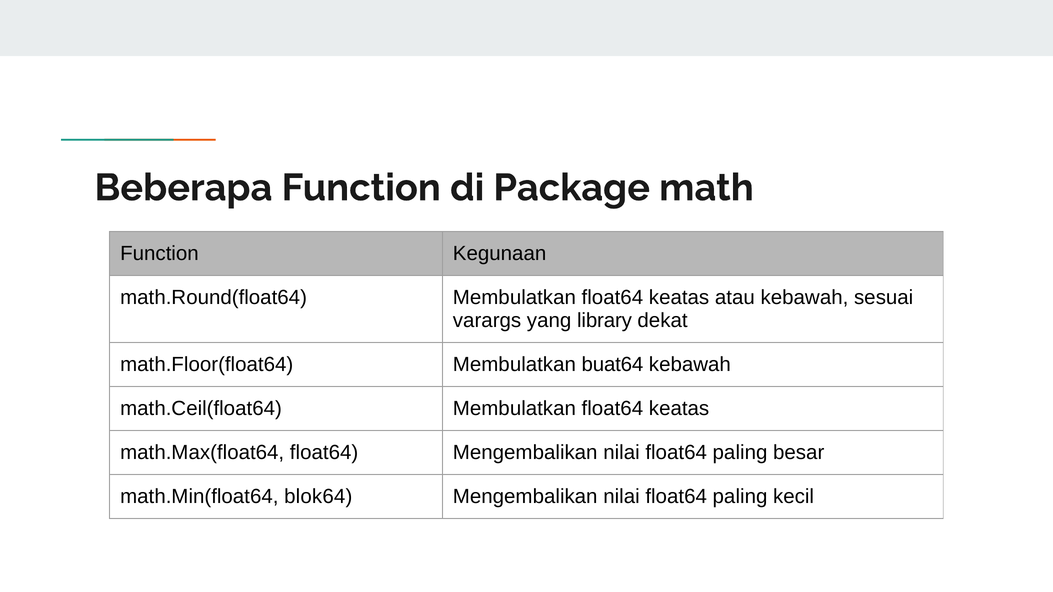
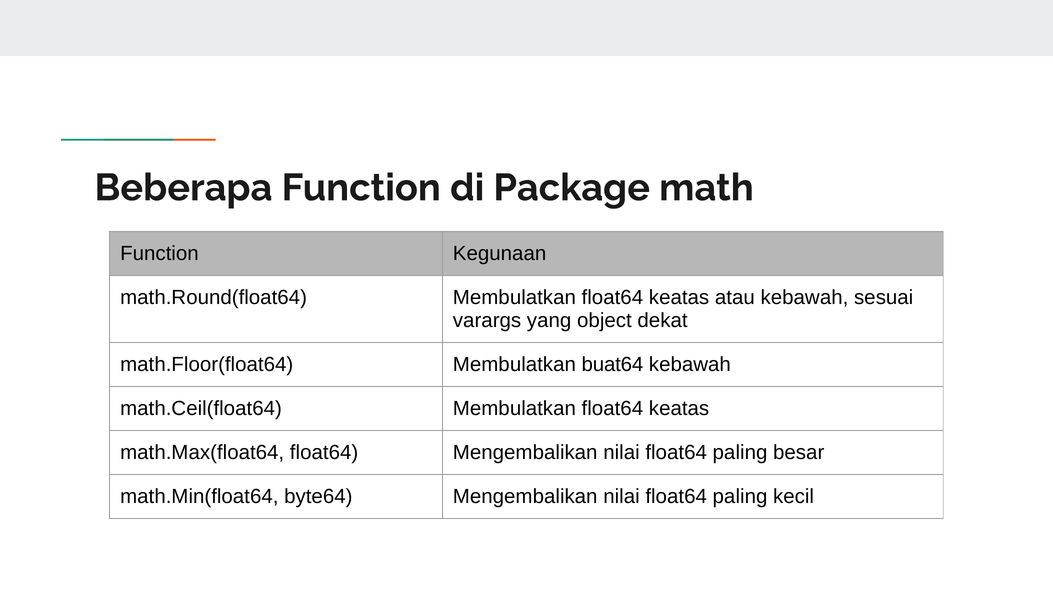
library: library -> object (604, 321)
blok64: blok64 -> byte64 (318, 497)
